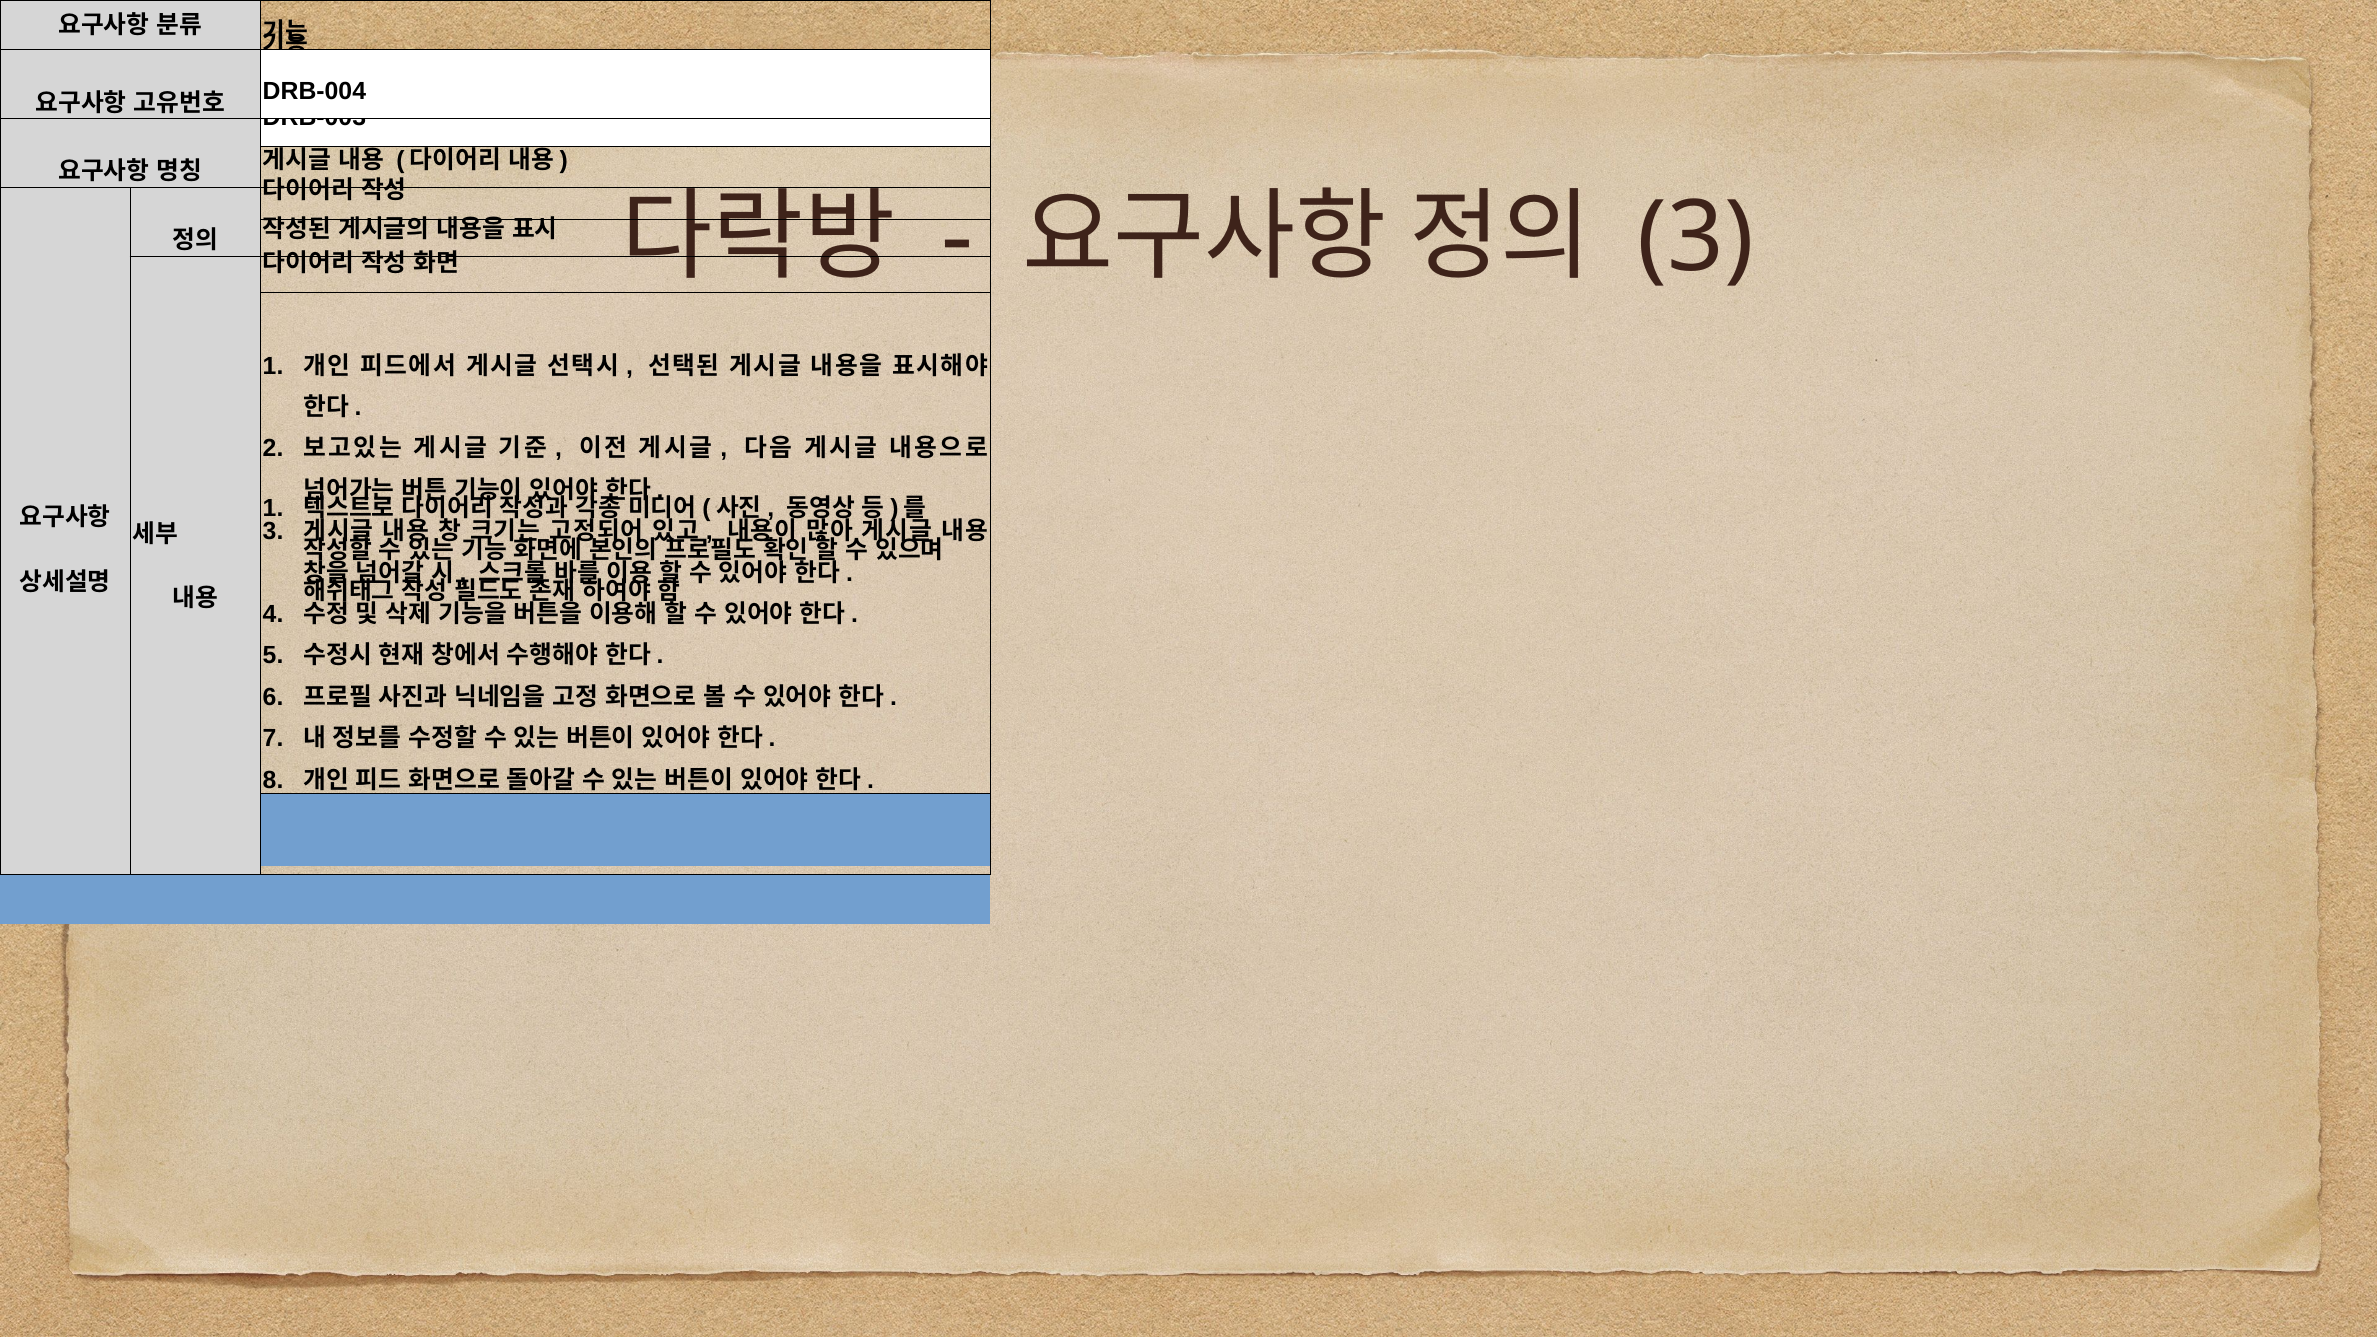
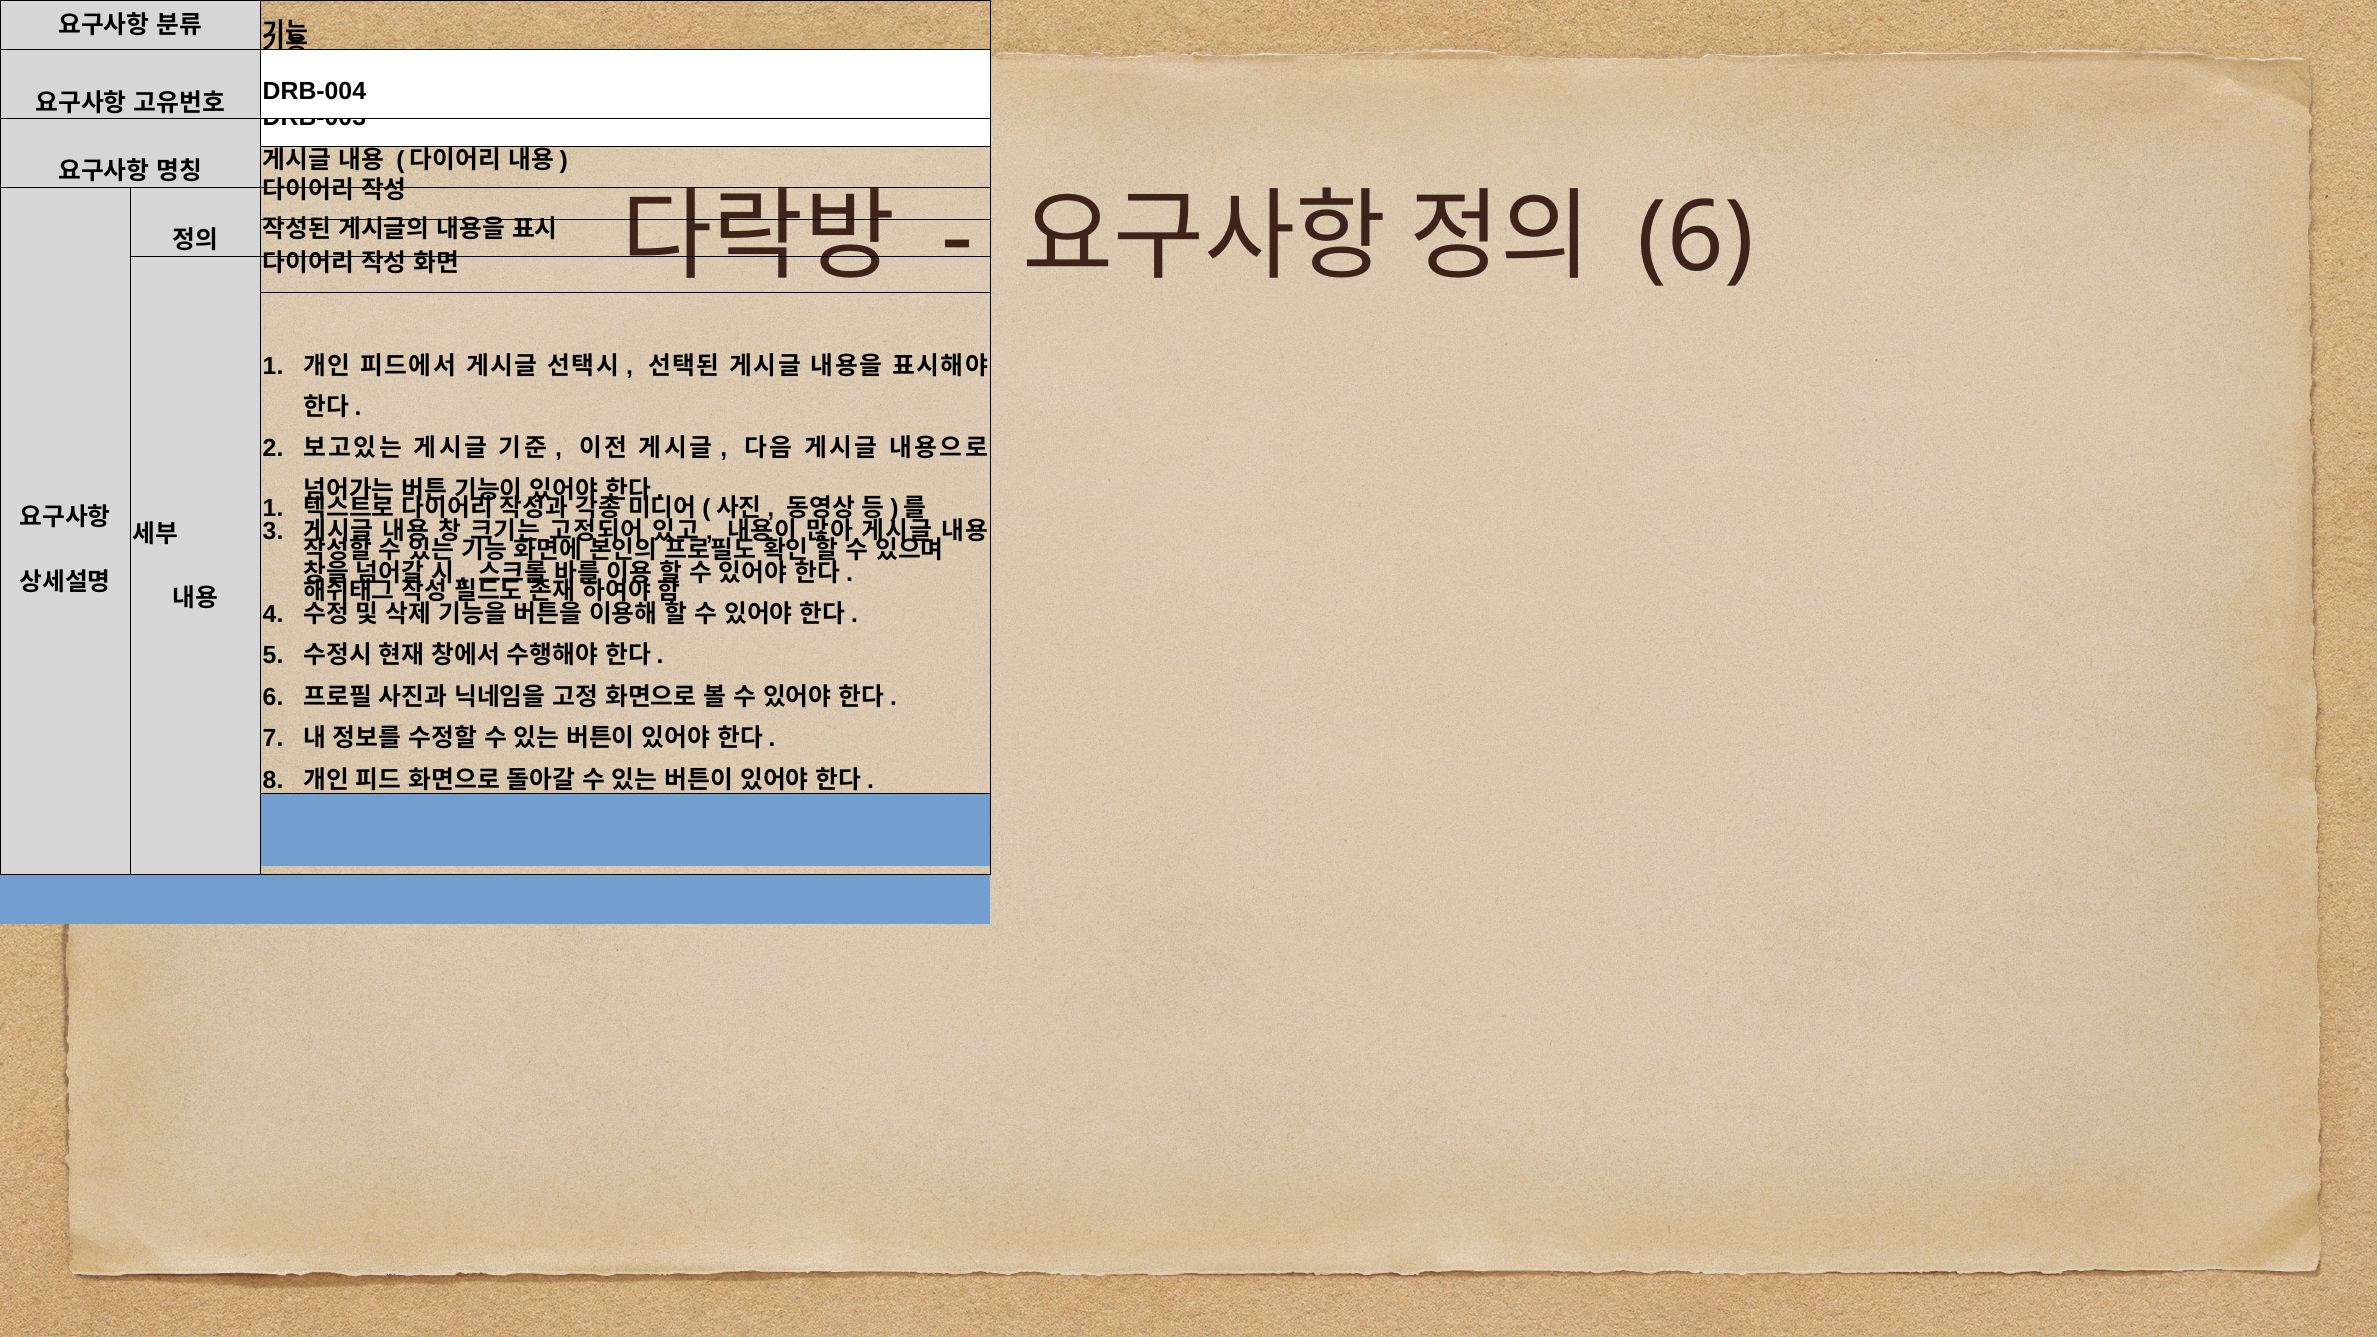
3: 3 -> 6 (1696, 238)
